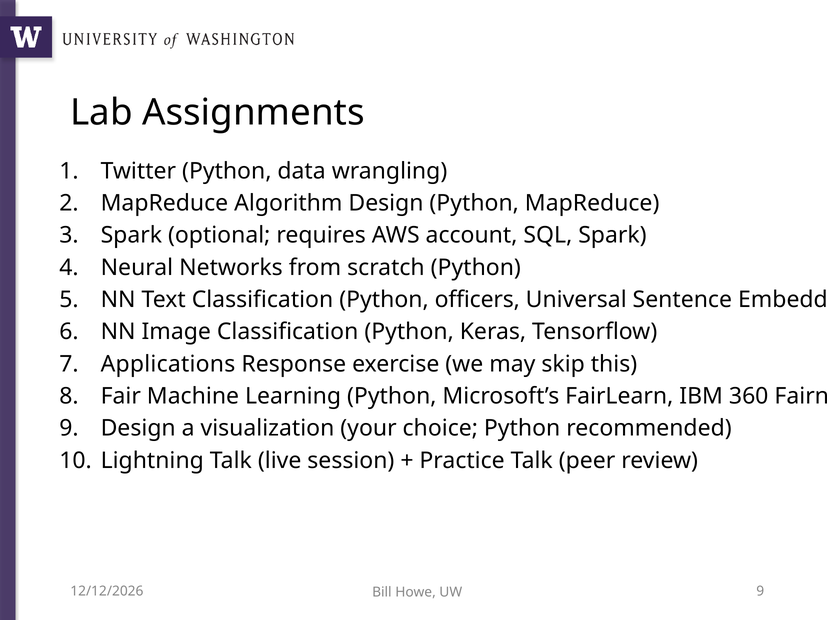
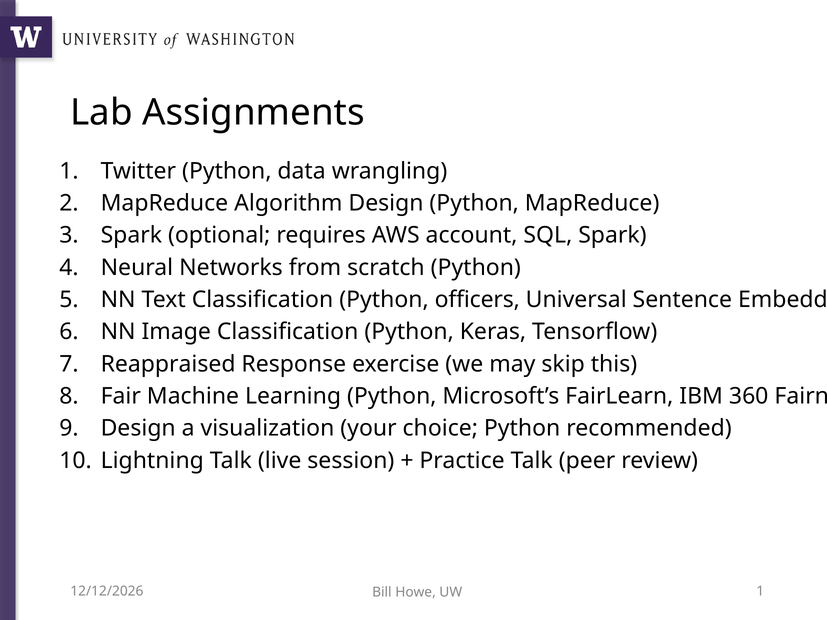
Applications: Applications -> Reappraised (168, 364)
9: 9 -> 1 (760, 591)
